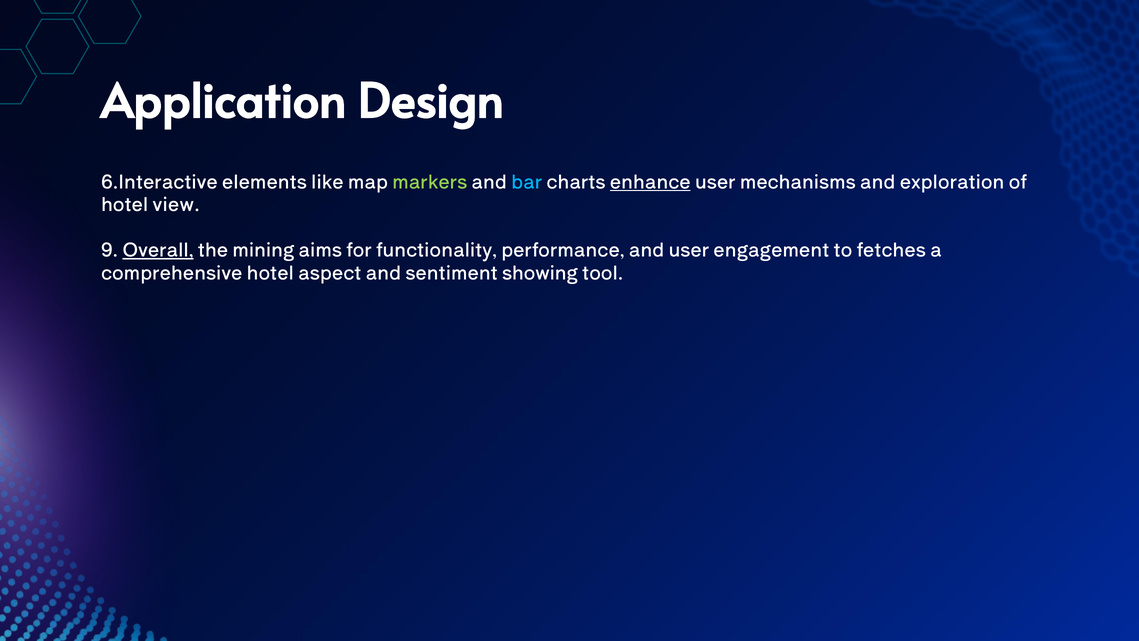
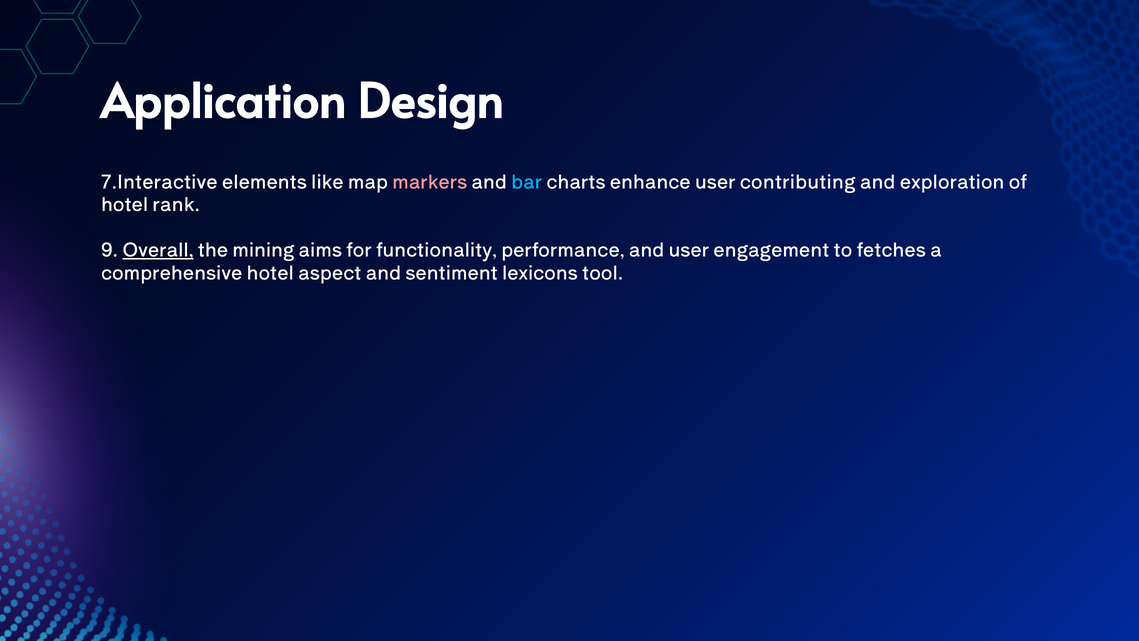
6.Interactive: 6.Interactive -> 7.Interactive (159, 182)
markers colour: light green -> pink (430, 182)
enhance underline: present -> none (650, 182)
mechanisms: mechanisms -> contributing (798, 182)
view: view -> rank (176, 205)
showing: showing -> lexicons (540, 273)
